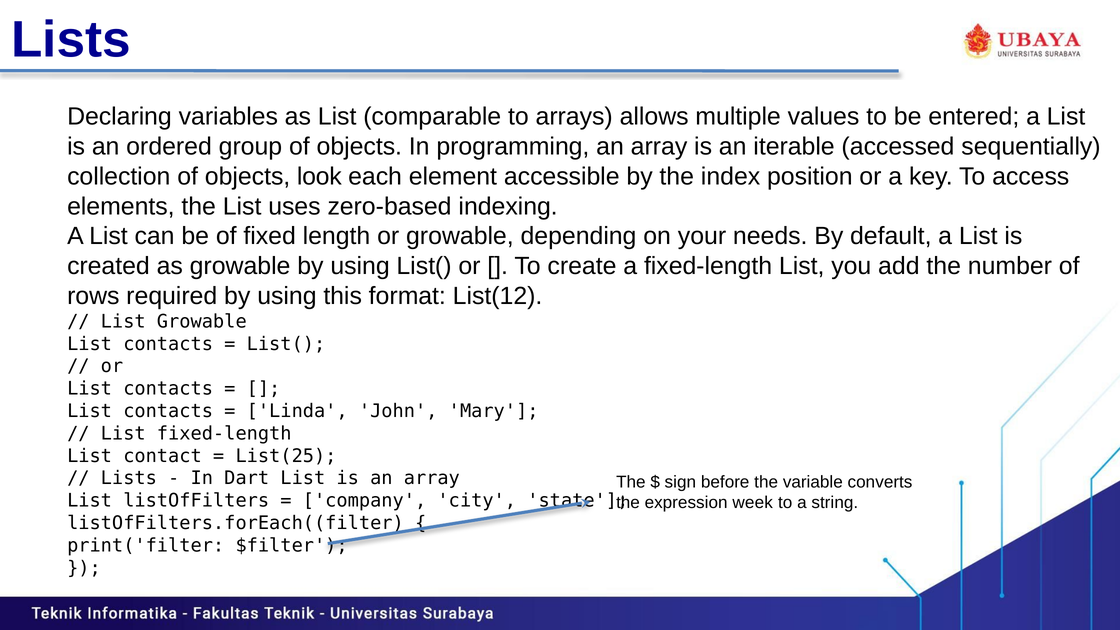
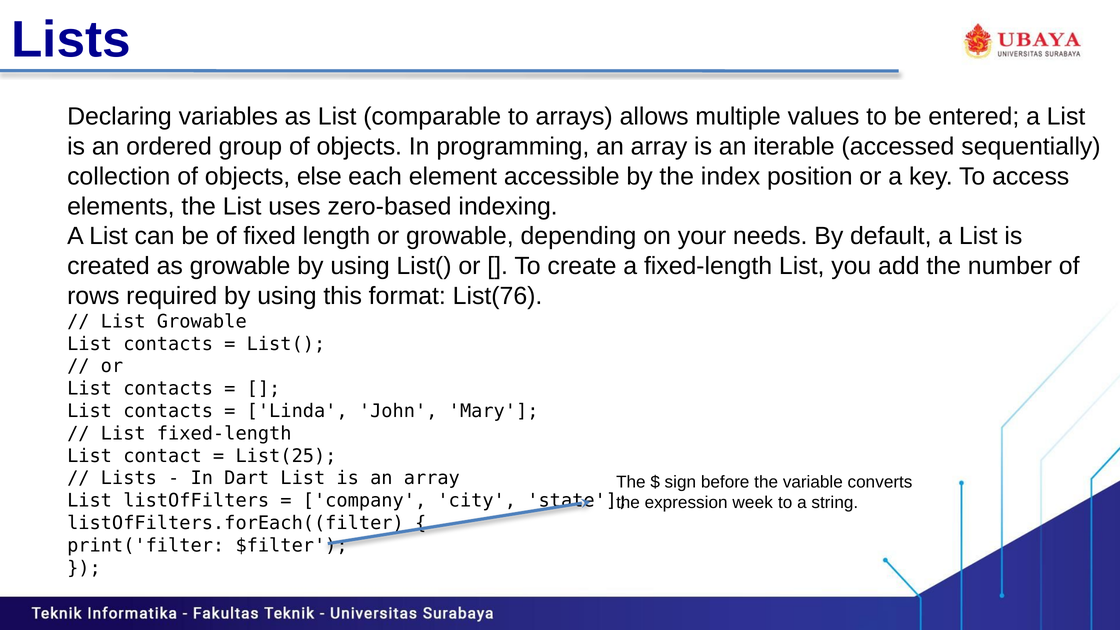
look: look -> else (319, 176)
List(12: List(12 -> List(76 (498, 296)
